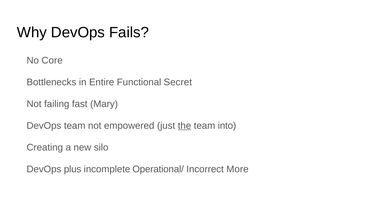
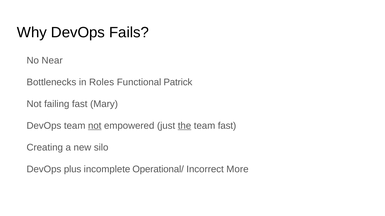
Core: Core -> Near (52, 61)
Entire: Entire -> Roles (102, 82)
Secret: Secret -> Patrick (178, 82)
not underline: none -> present (95, 126)
team into: into -> fast (227, 126)
